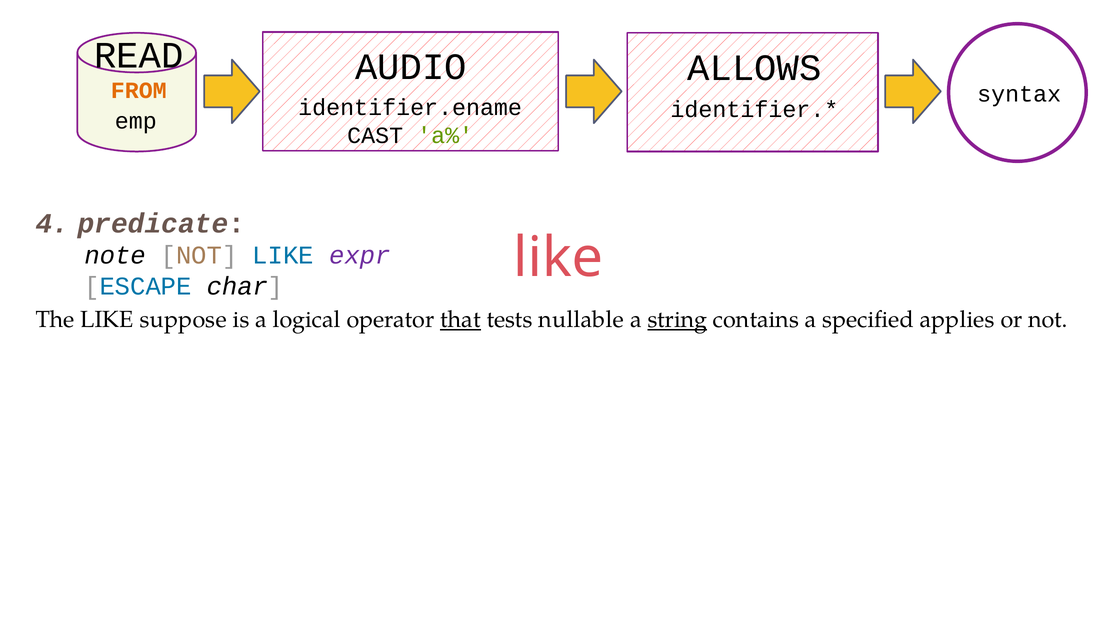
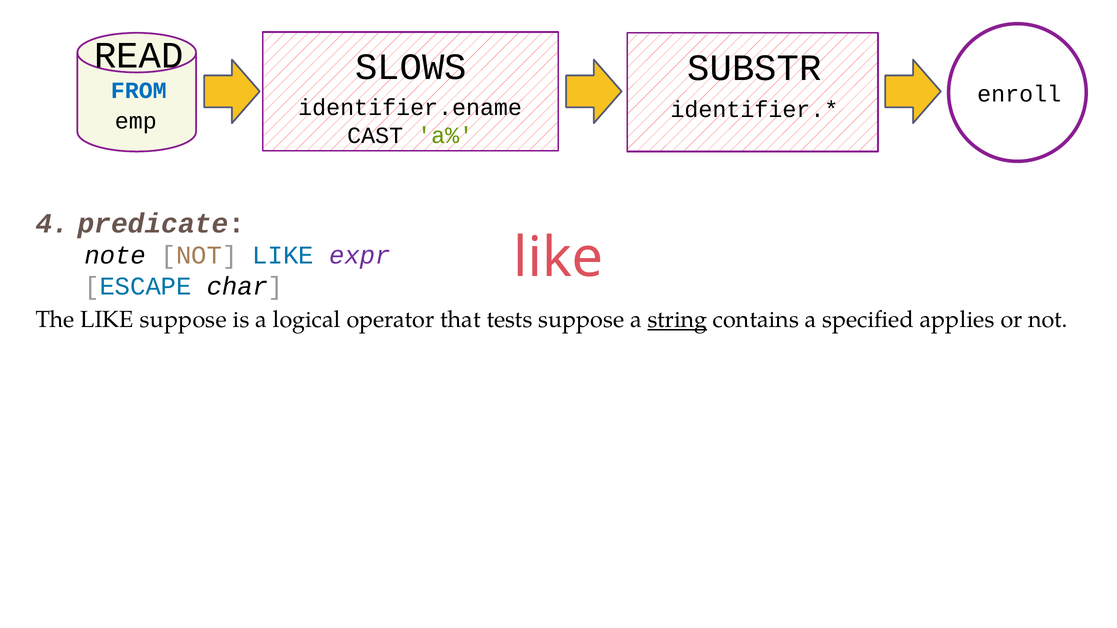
AUDIO: AUDIO -> SLOWS (411, 67)
ALLOWS: ALLOWS -> SUBSTR (754, 68)
FROM colour: orange -> blue (139, 91)
syntax: syntax -> enroll (1019, 94)
that underline: present -> none (460, 320)
tests nullable: nullable -> suppose (581, 320)
